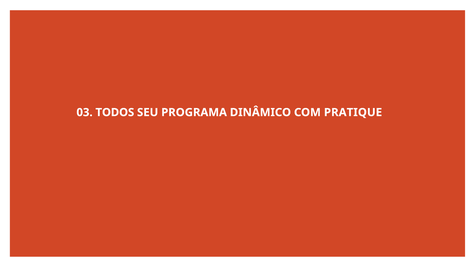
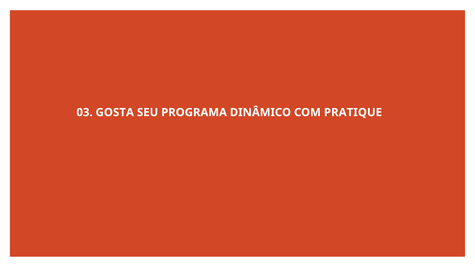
TODOS: TODOS -> GOSTA (115, 112)
